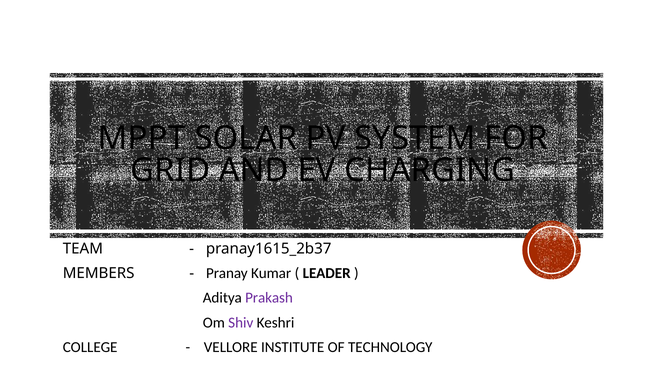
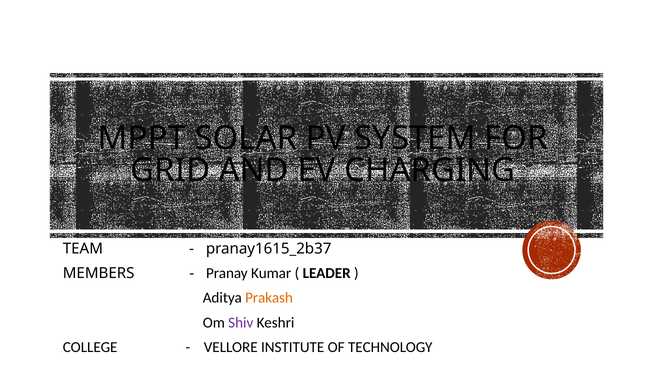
Prakash colour: purple -> orange (269, 297)
